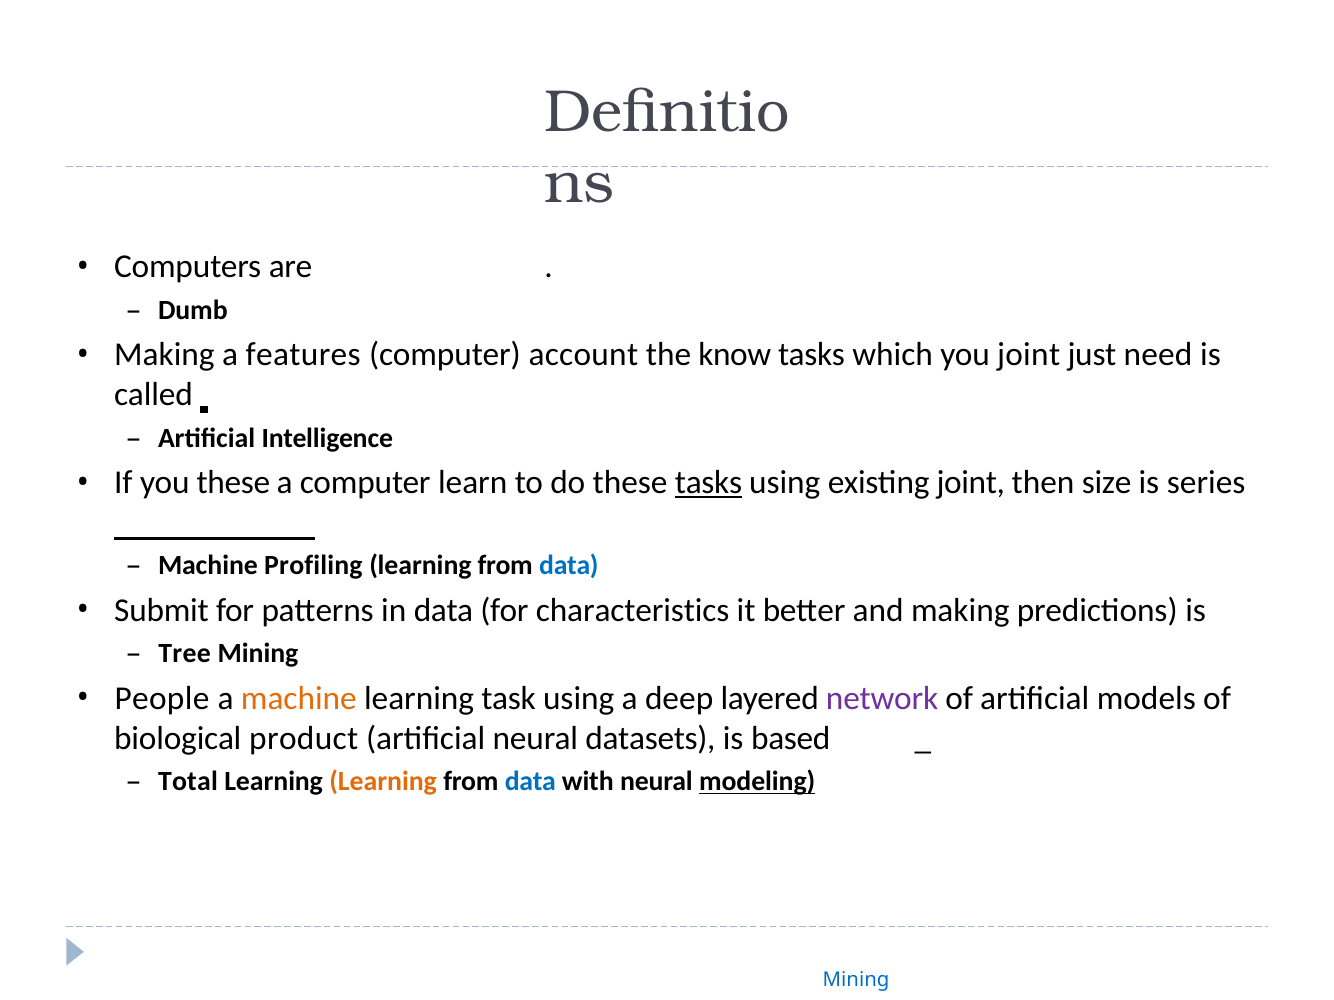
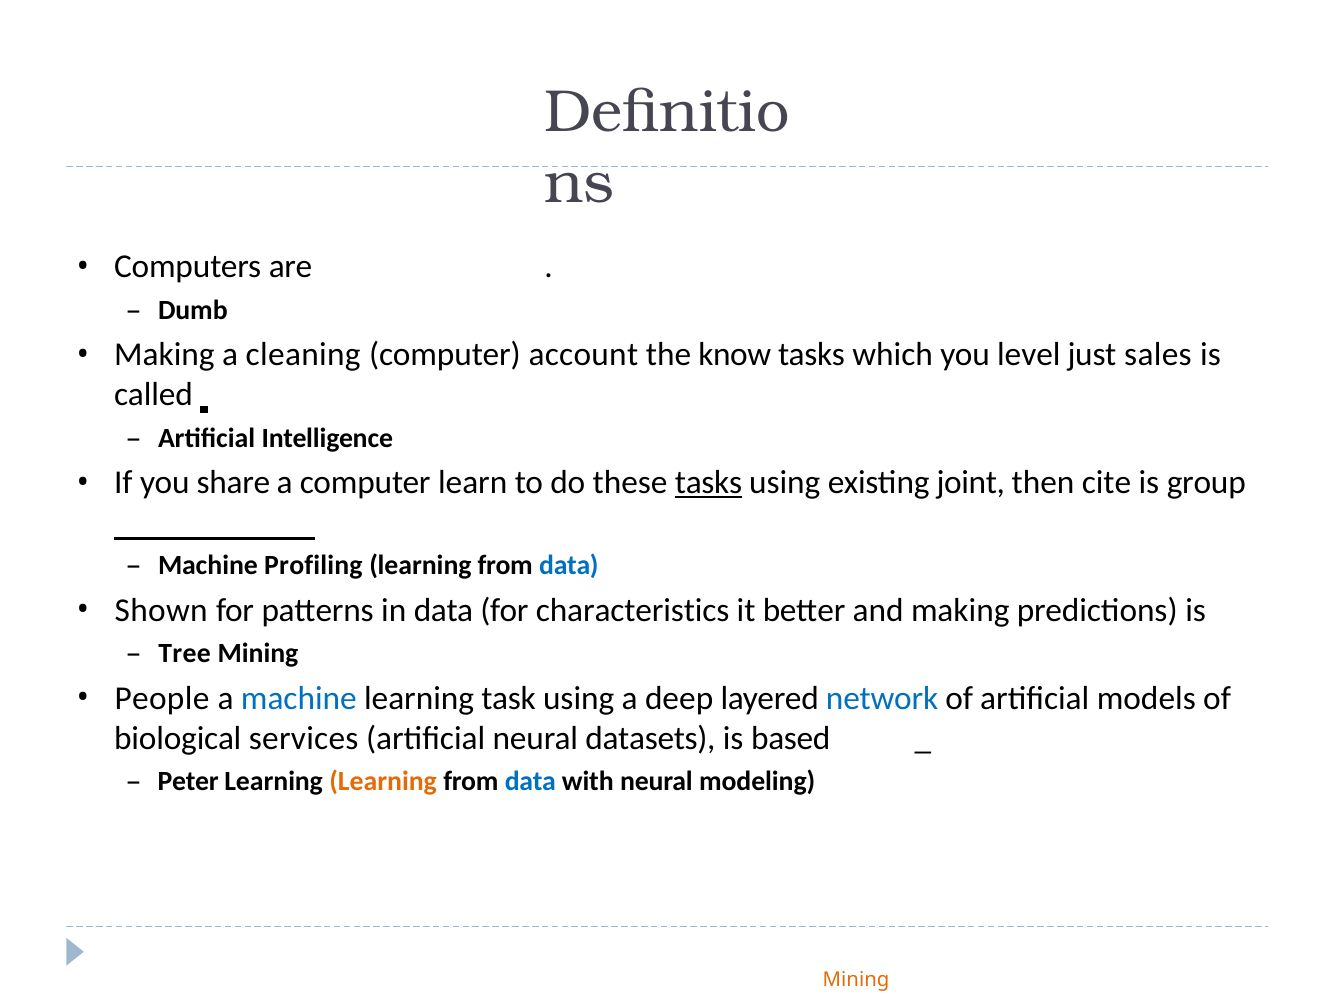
features: features -> cleaning (303, 355)
you joint: joint -> level (1029, 355)
need: need -> sales (1158, 355)
you these: these -> share (233, 483)
size: size -> cite (1106, 483)
series: series -> group (1206, 483)
Submit: Submit -> Shown (161, 611)
machine colour: orange -> blue (299, 699)
network colour: purple -> blue (882, 699)
product: product -> services (304, 739)
Total: Total -> Peter (188, 782)
modeling underline: present -> none (757, 782)
Mining colour: blue -> orange (856, 981)
